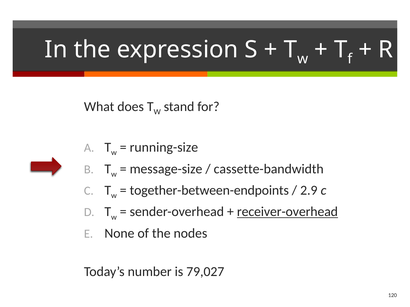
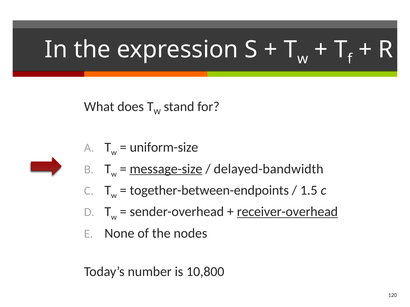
running-size: running-size -> uniform-size (164, 148)
message-size underline: none -> present (166, 169)
cassette-bandwidth: cassette-bandwidth -> delayed-bandwidth (269, 169)
2.9: 2.9 -> 1.5 (309, 191)
79,027: 79,027 -> 10,800 (205, 272)
